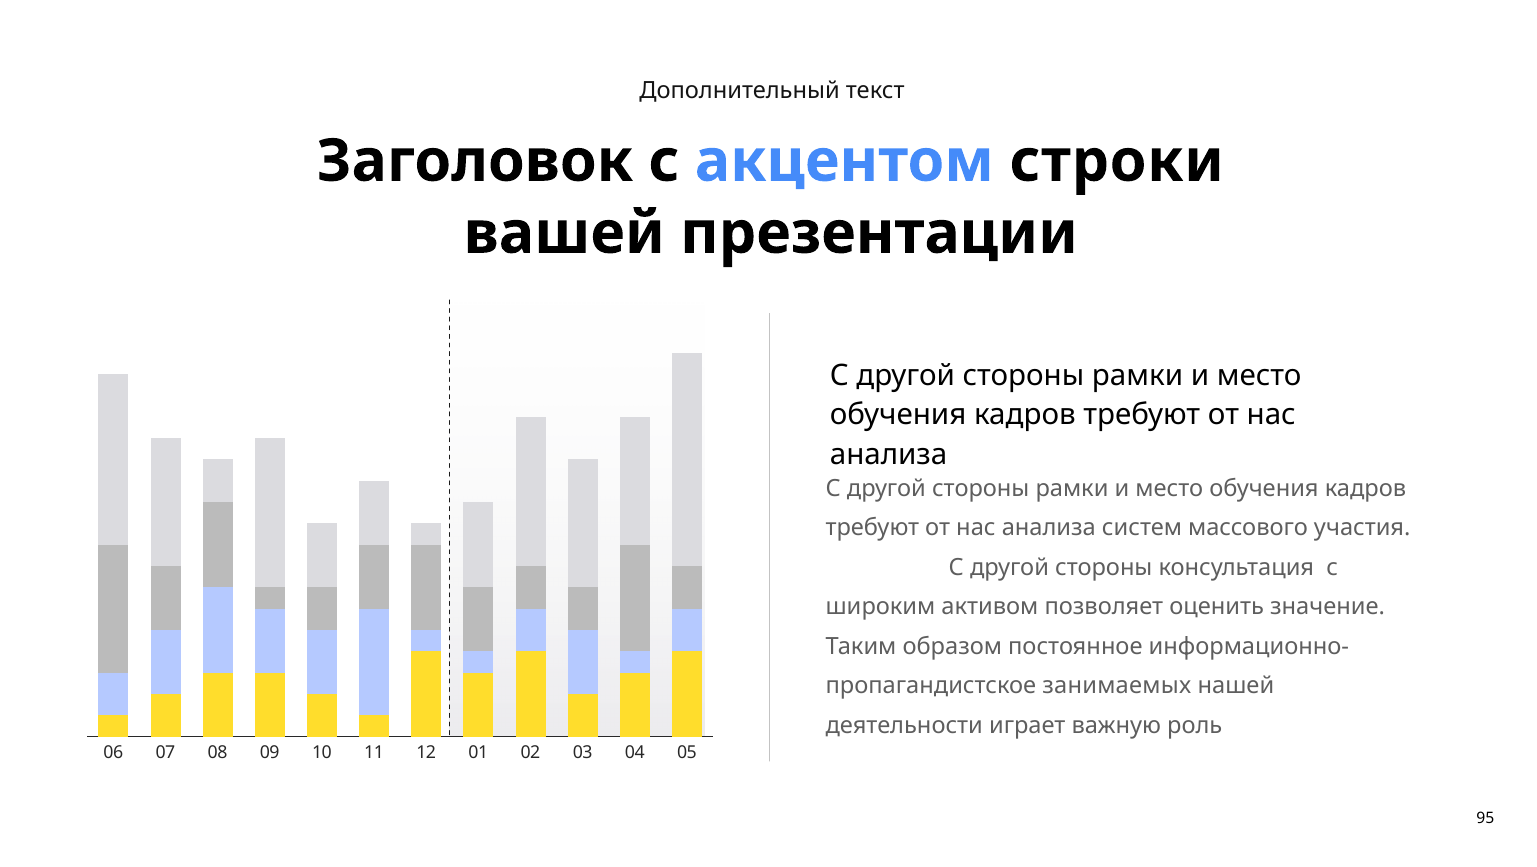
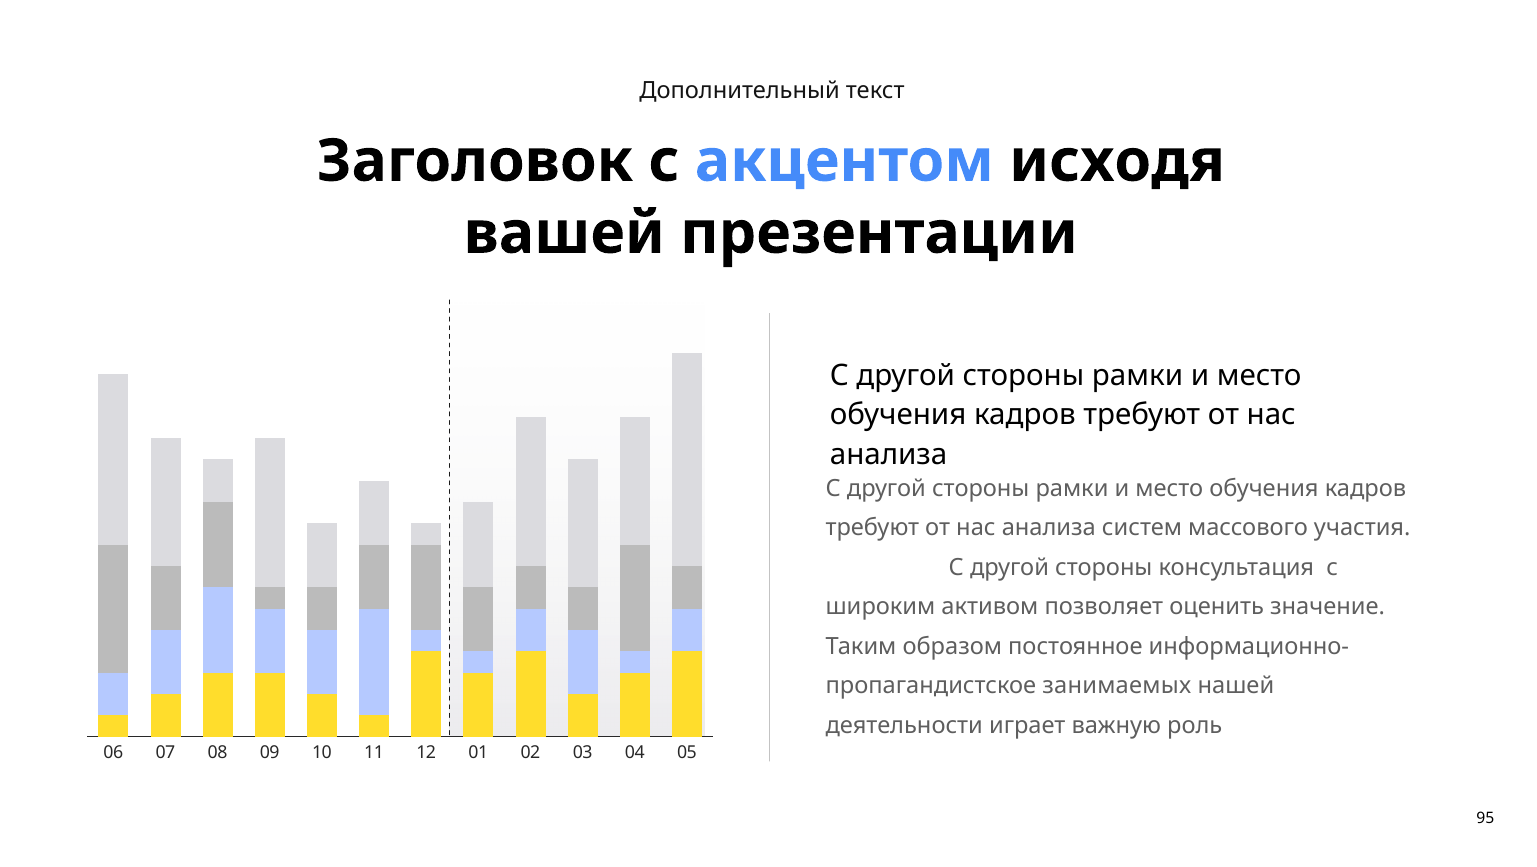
строки: строки -> исходя (1117, 161)
